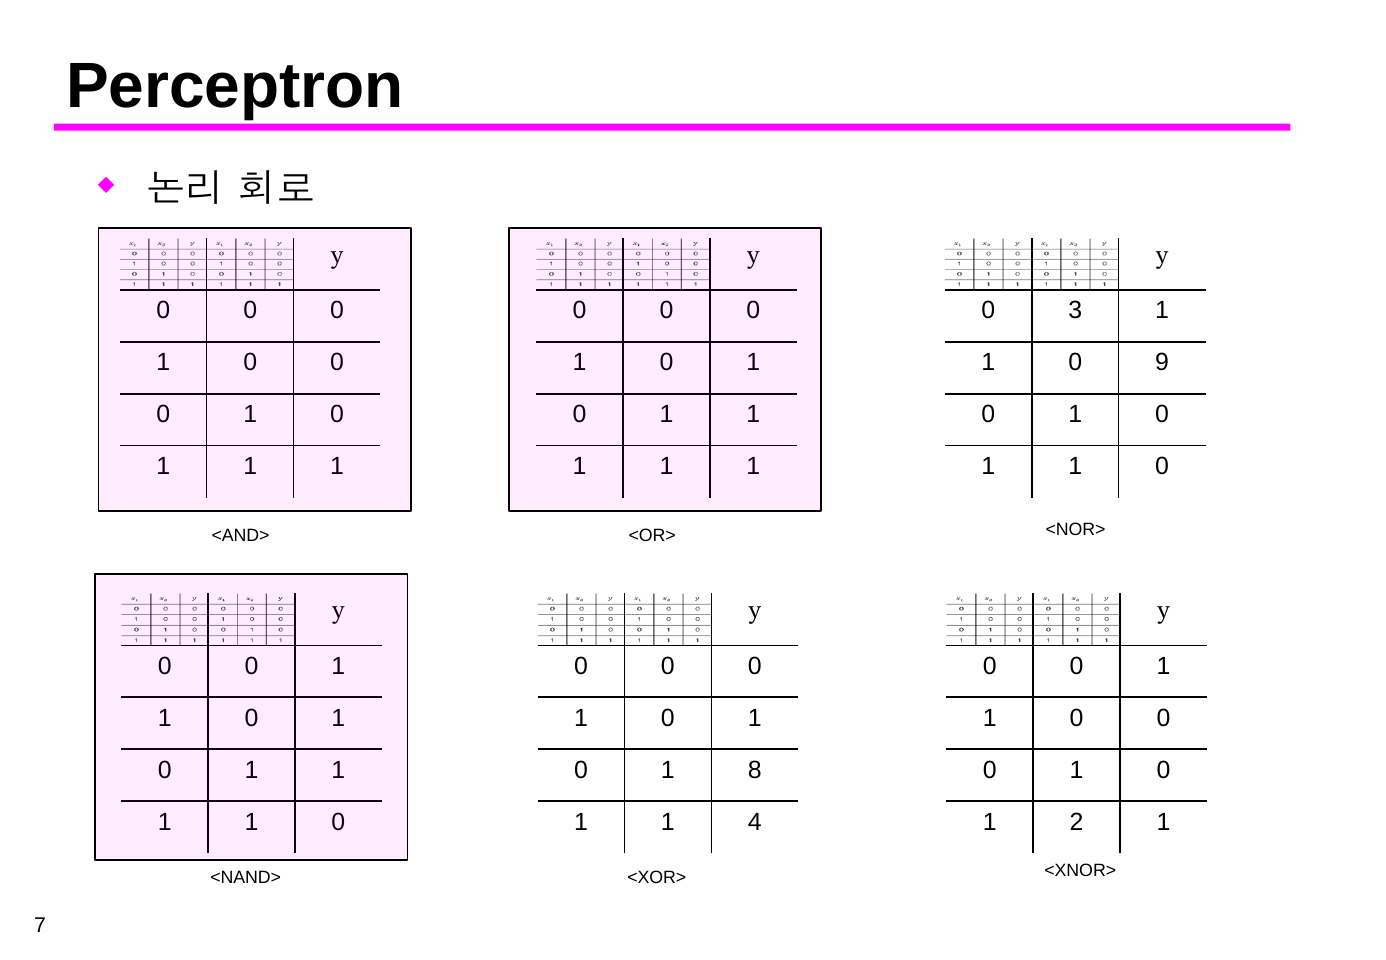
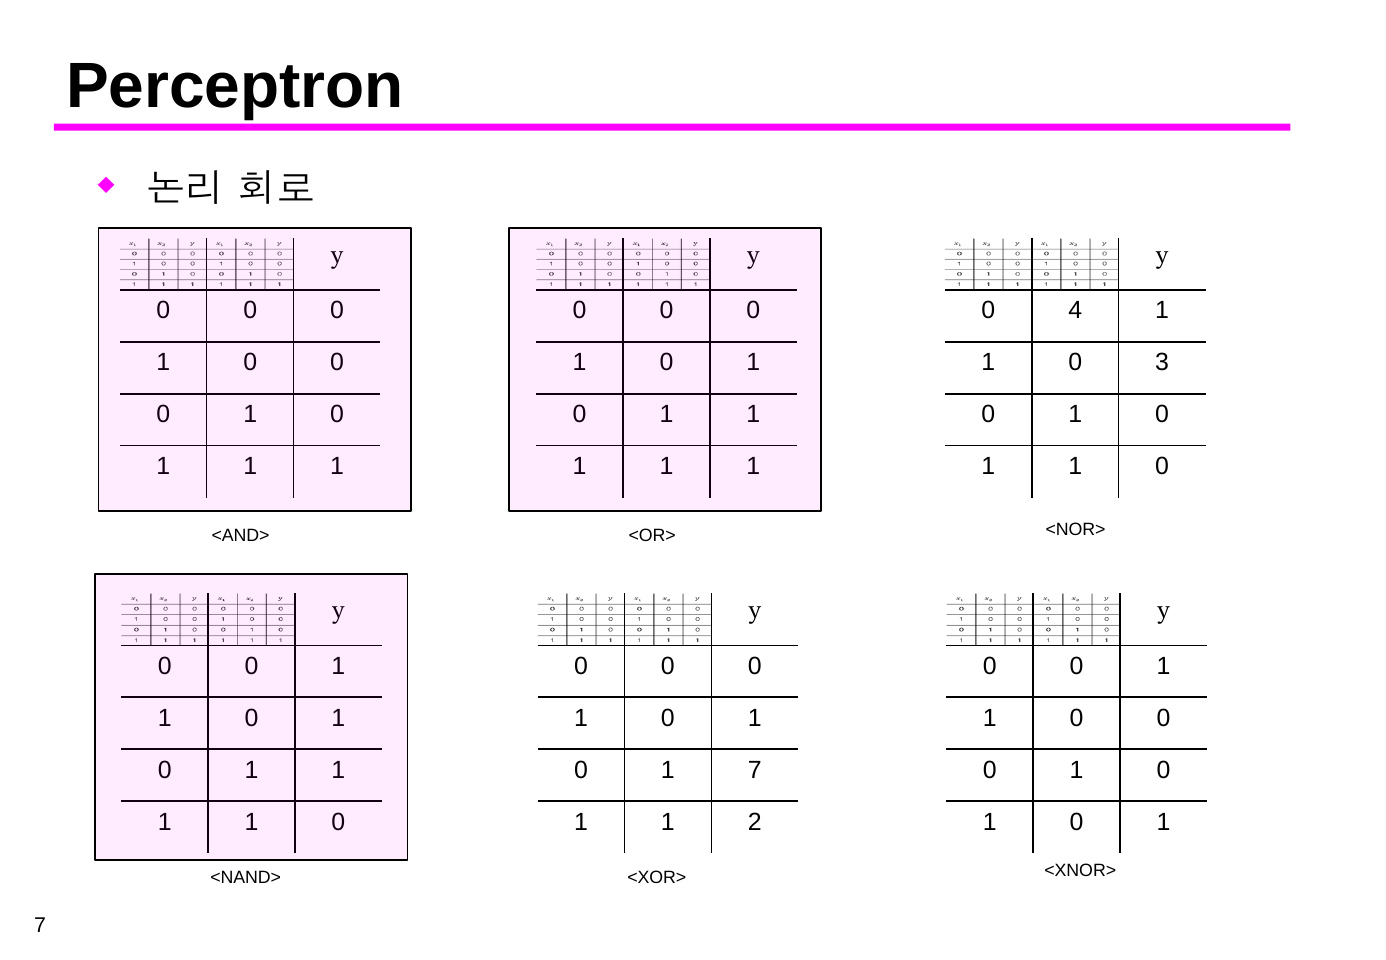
3: 3 -> 4 (1075, 311)
9: 9 -> 3 (1162, 363)
1 8: 8 -> 7 (755, 770)
4: 4 -> 2 (755, 822)
2: 2 -> 0 (1077, 822)
